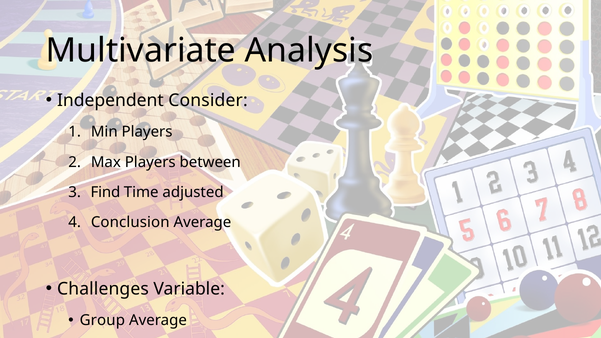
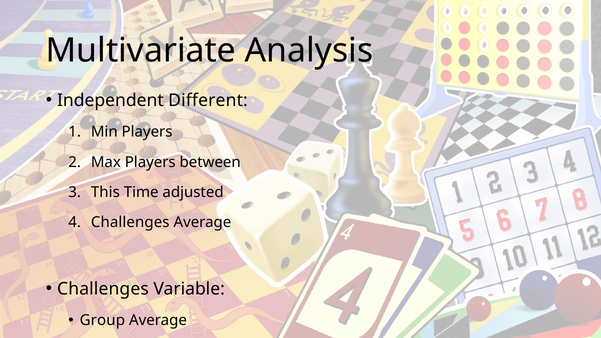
Consider: Consider -> Different (208, 100)
Find: Find -> This (105, 192)
Conclusion: Conclusion -> Challenges (130, 222)
